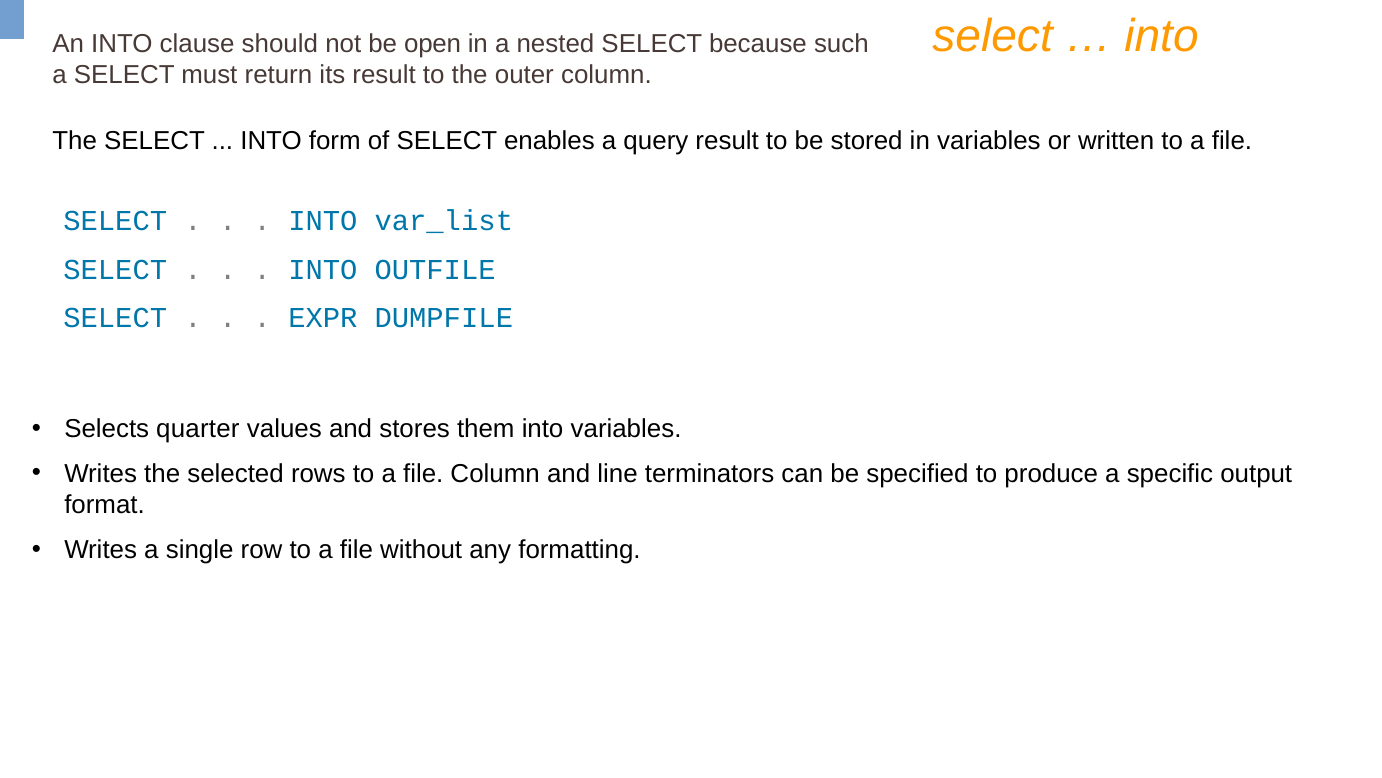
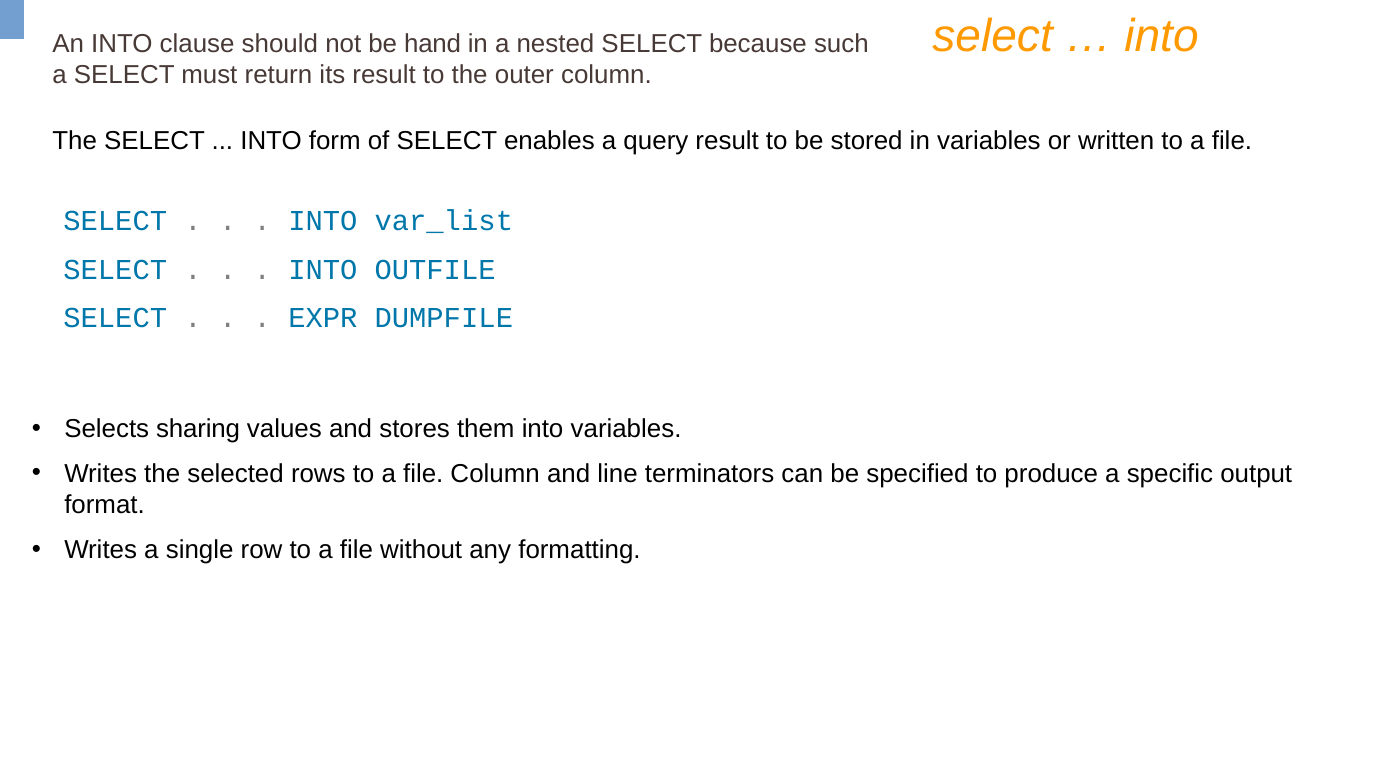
open: open -> hand (433, 44)
quarter: quarter -> sharing (198, 429)
